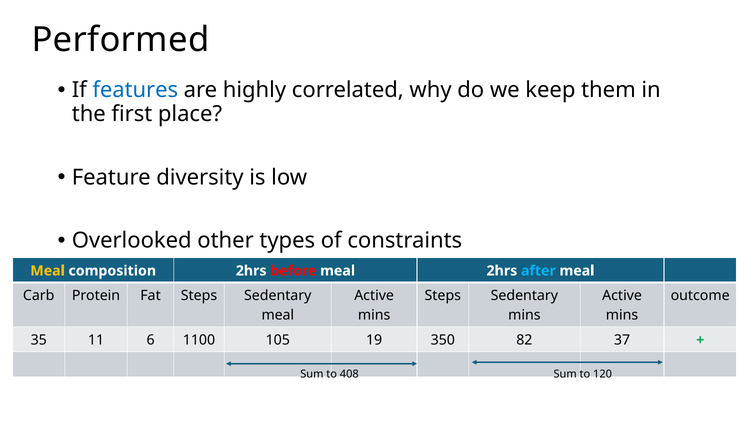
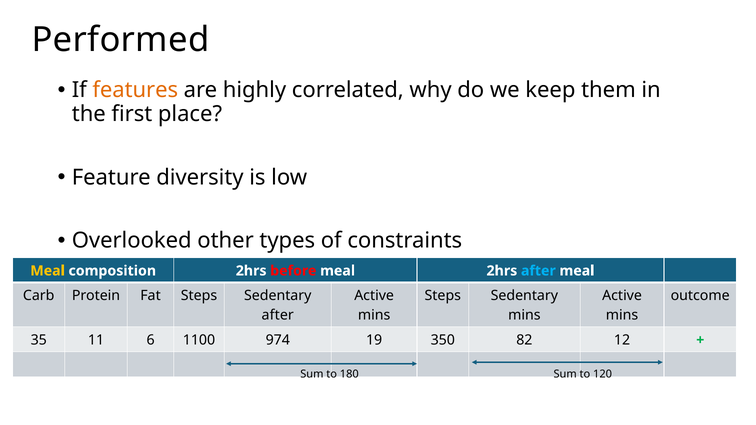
features colour: blue -> orange (135, 90)
meal: meal -> after (278, 315)
105: 105 -> 974 (278, 340)
37: 37 -> 12 (622, 340)
408: 408 -> 180 (349, 374)
